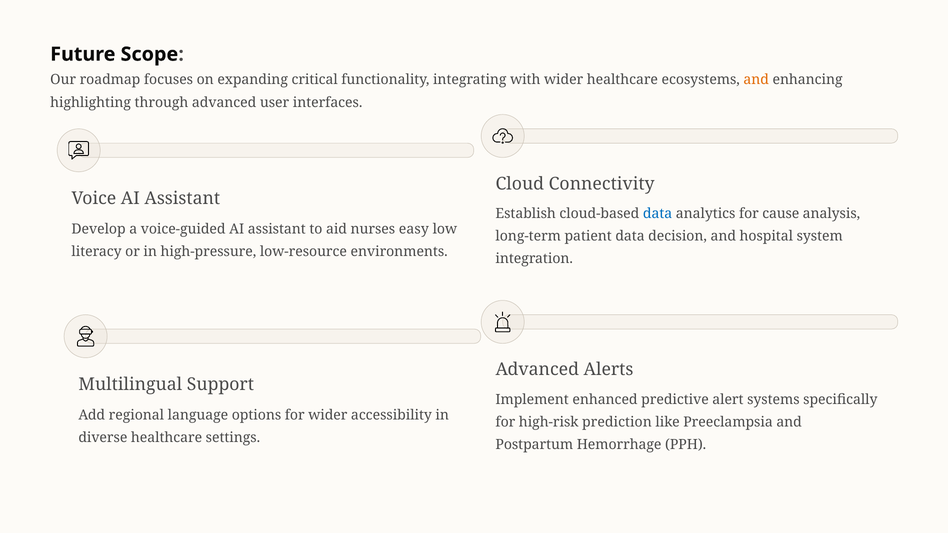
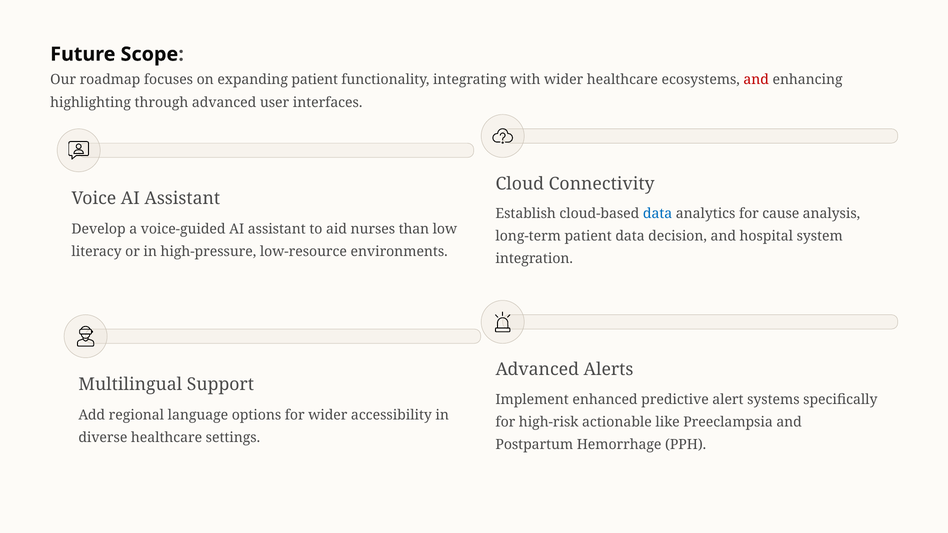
expanding critical: critical -> patient (315, 80)
and colour: orange -> red (756, 80)
easy: easy -> than (414, 229)
prediction: prediction -> actionable (617, 422)
